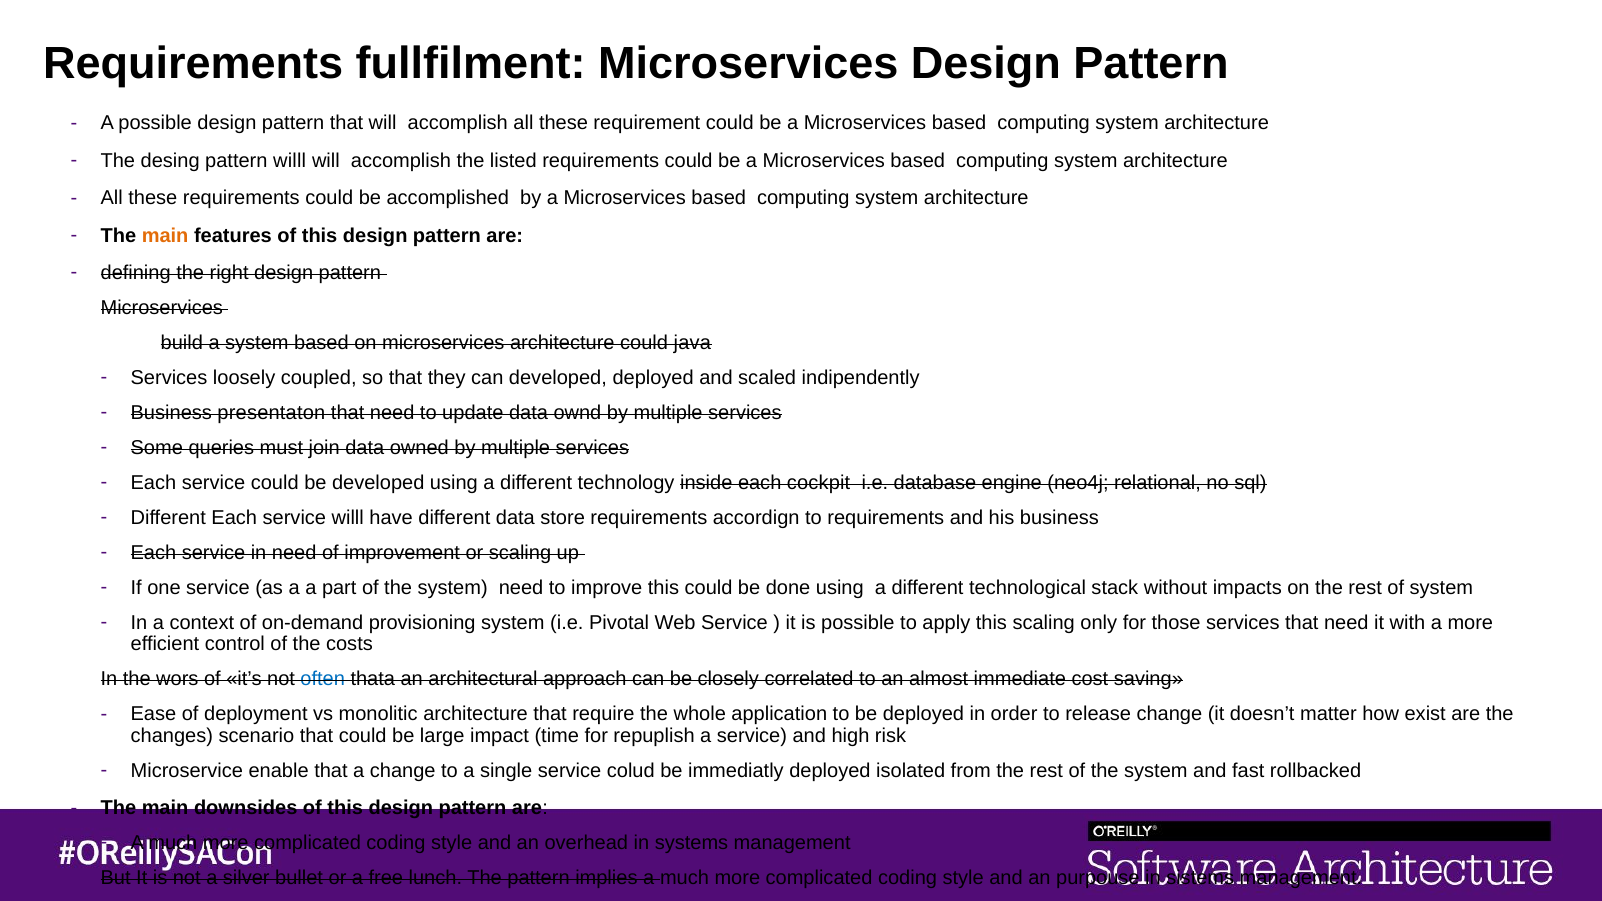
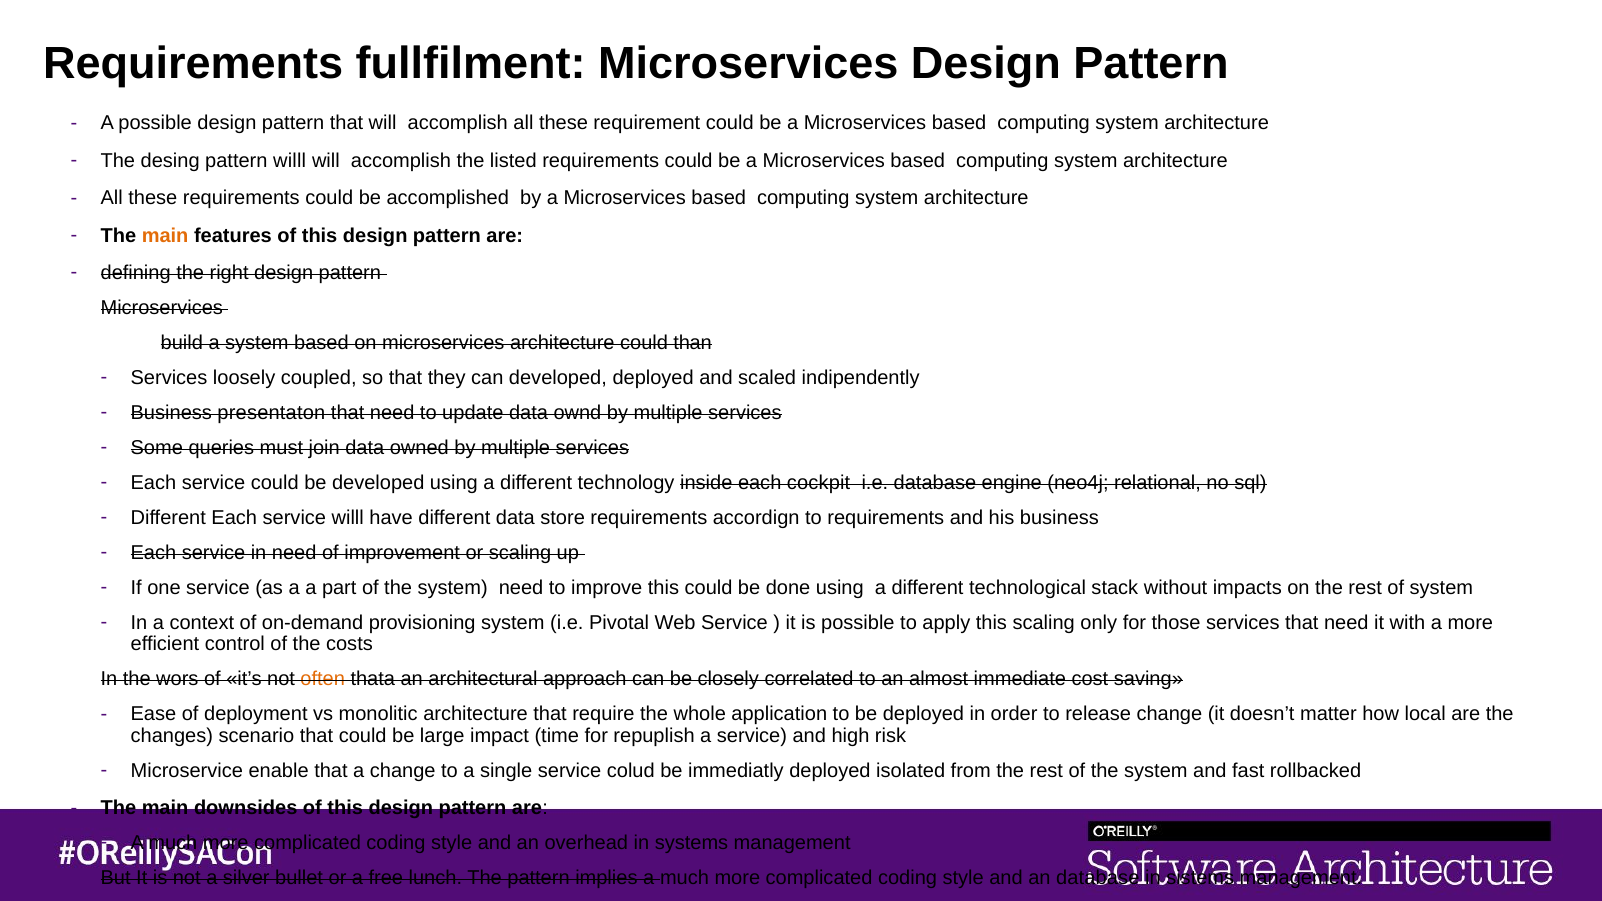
java: java -> than (693, 343)
often colour: blue -> orange (323, 679)
exist: exist -> local (1425, 714)
an purpouse: purpouse -> database (1098, 878)
